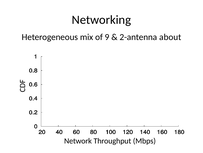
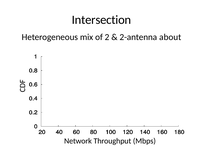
Networking: Networking -> Intersection (101, 20)
9: 9 -> 2 (107, 37)
